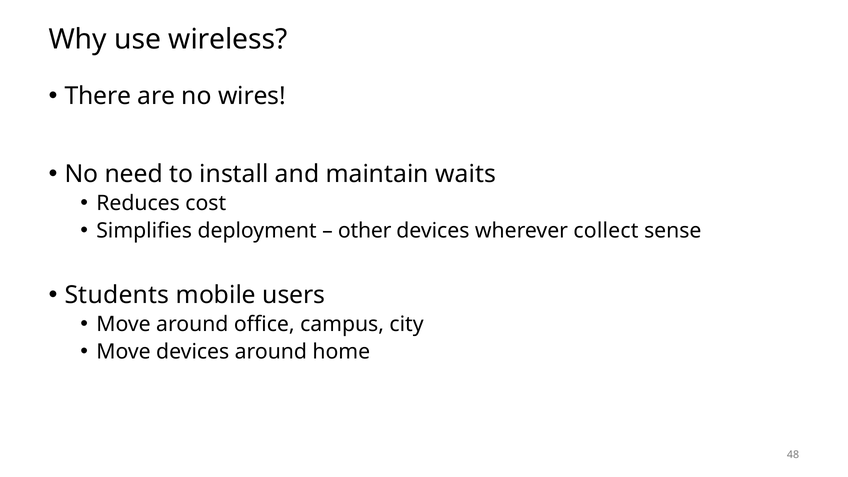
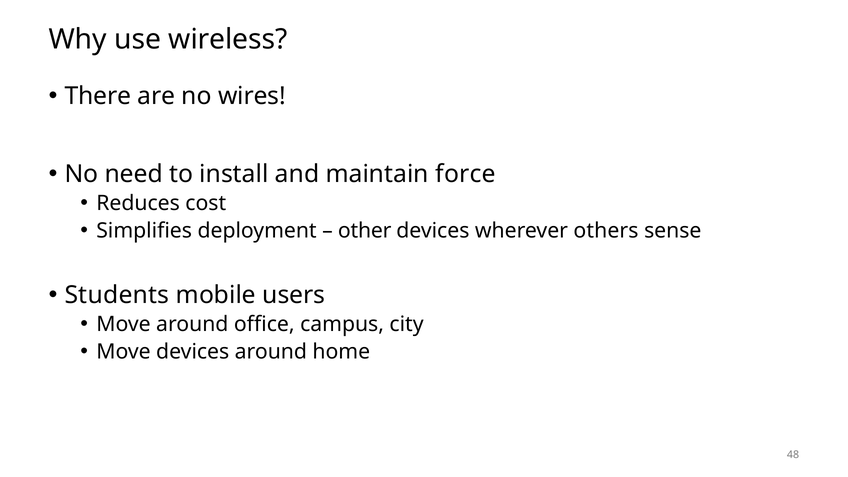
waits: waits -> force (466, 174)
collect: collect -> others (606, 231)
